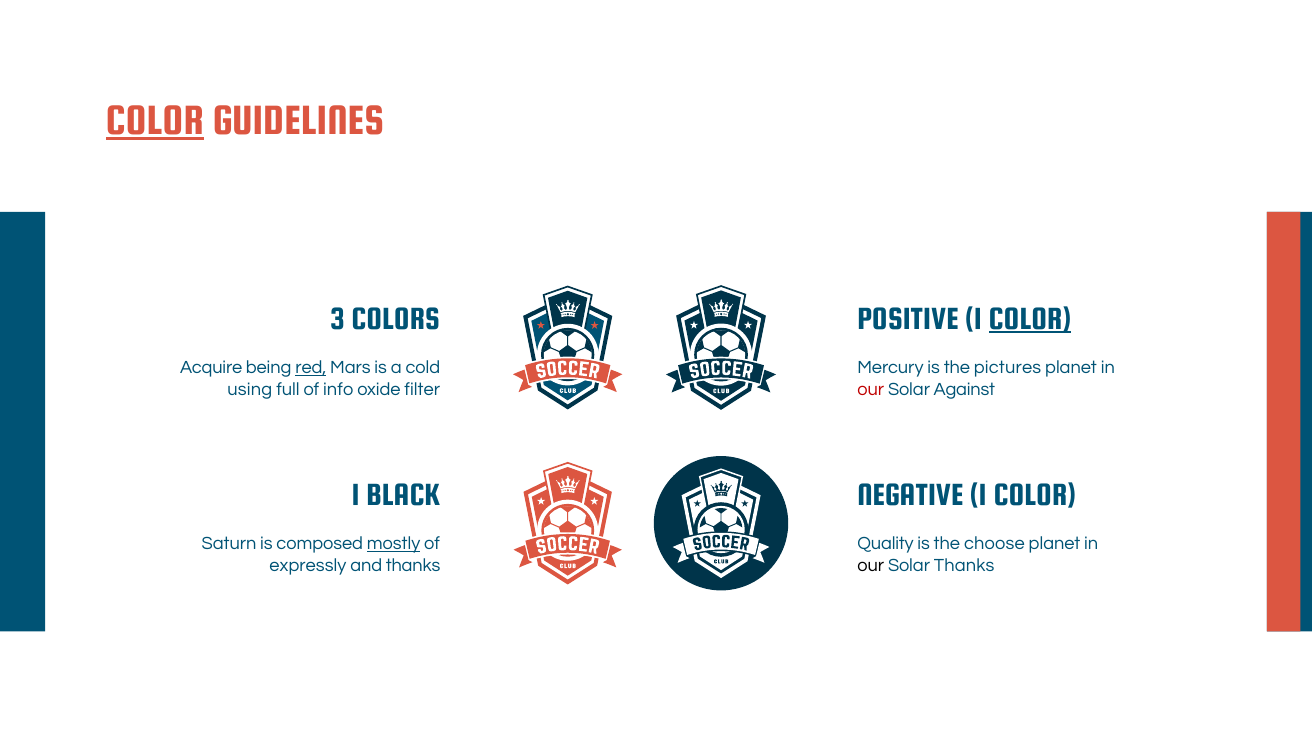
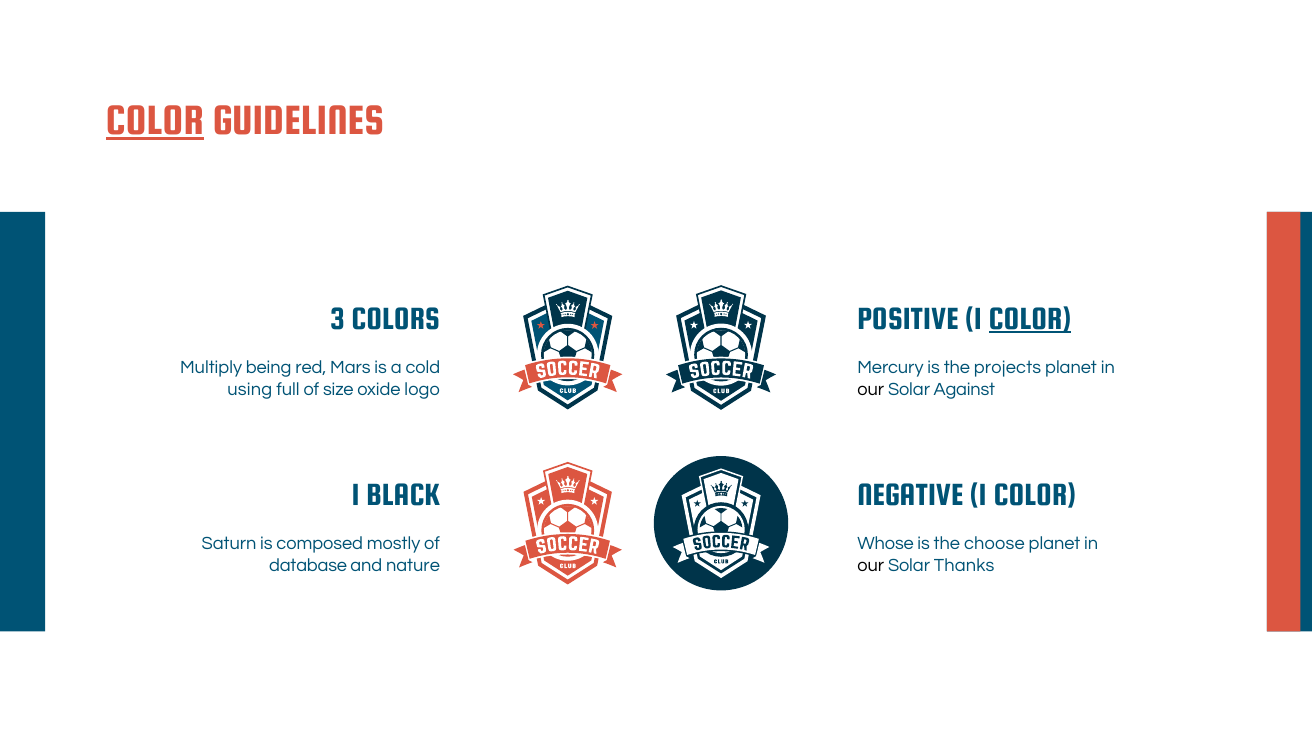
Acquire: Acquire -> Multiply (211, 367)
red underline: present -> none (311, 367)
pictures: pictures -> projects (1008, 367)
info: info -> size (338, 389)
filter: filter -> logo (422, 389)
our colour: red -> black (871, 389)
mostly underline: present -> none (394, 544)
Quality: Quality -> Whose (886, 544)
expressly: expressly -> database (308, 566)
and thanks: thanks -> nature (413, 566)
